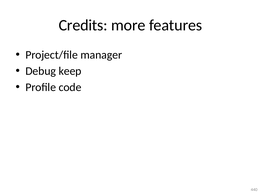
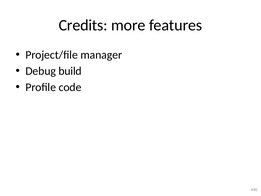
keep: keep -> build (70, 71)
